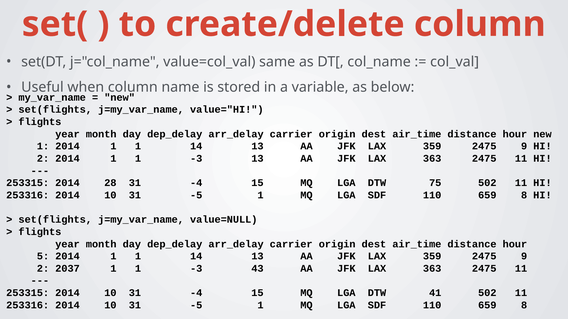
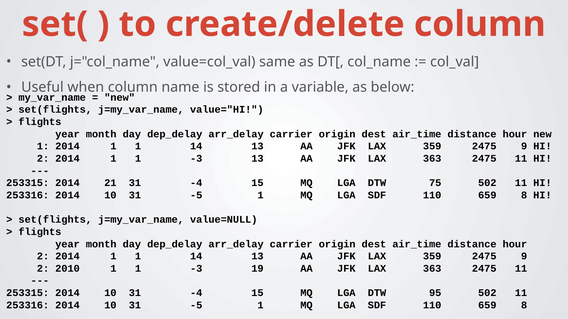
28: 28 -> 21 (110, 183)
5: 5 -> 2 (43, 257)
2037: 2037 -> 2010 (68, 269)
43: 43 -> 19 (257, 269)
41: 41 -> 95 (435, 293)
